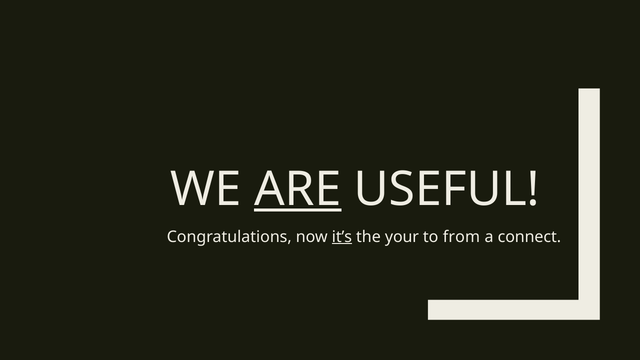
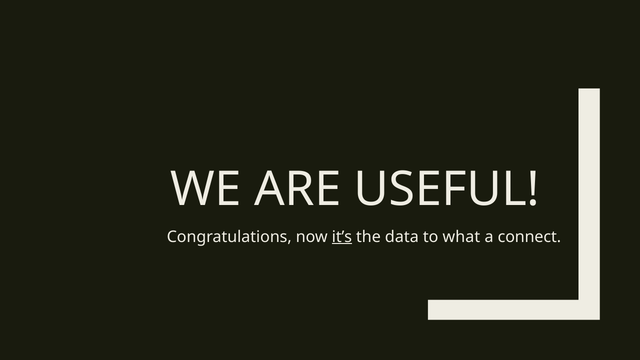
ARE underline: present -> none (298, 190)
your: your -> data (402, 237)
from: from -> what (461, 237)
